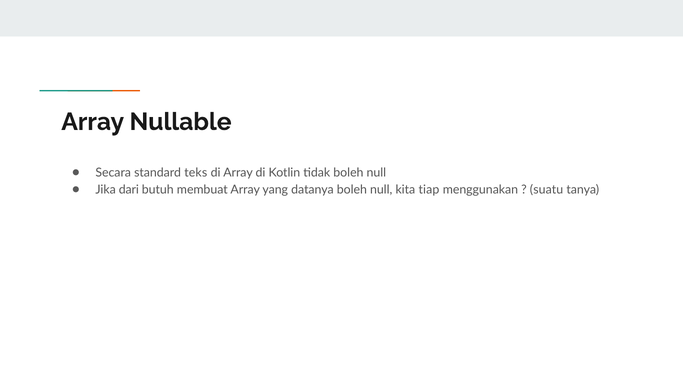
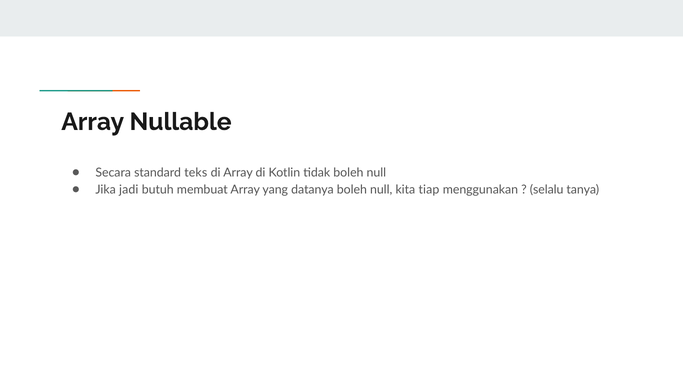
dari: dari -> jadi (129, 190)
suatu: suatu -> selalu (547, 190)
